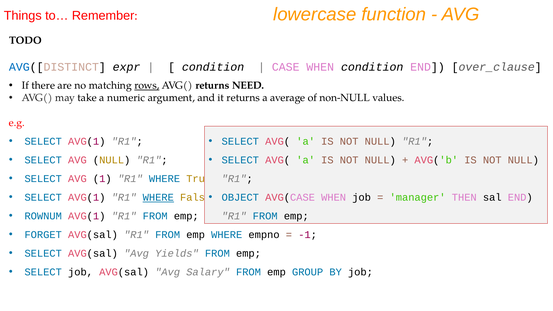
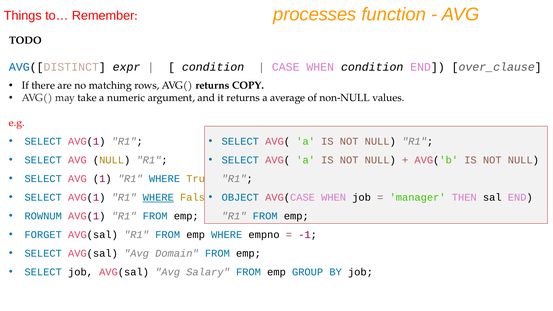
lowercase: lowercase -> processes (315, 14)
rows underline: present -> none (147, 85)
NEED: NEED -> COPY (248, 85)
Yields: Yields -> Domain (177, 253)
